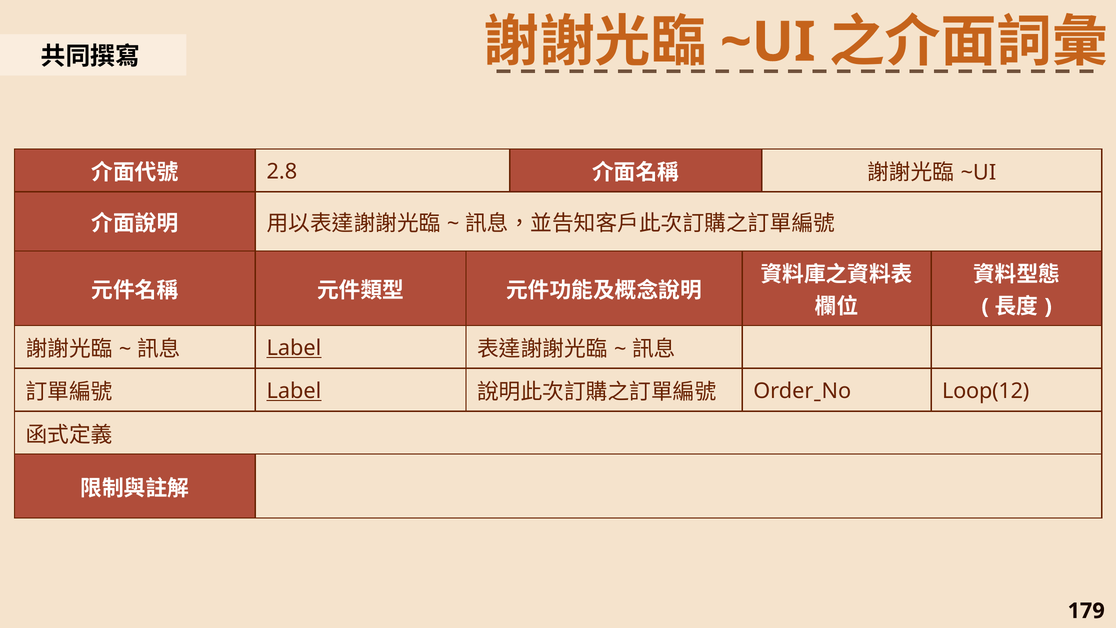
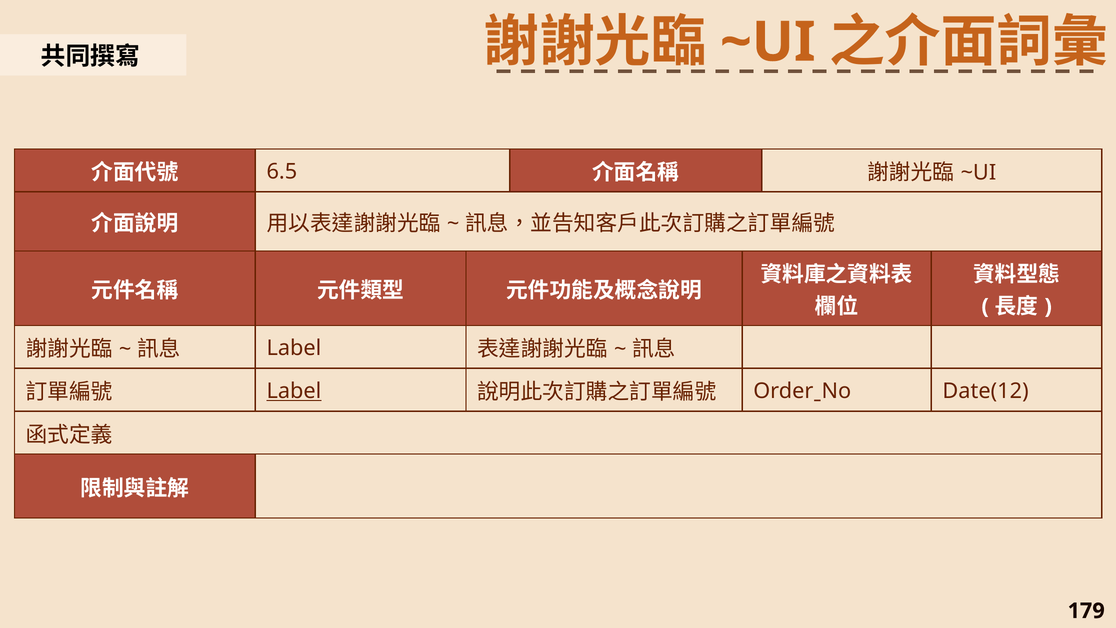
2.8: 2.8 -> 6.5 (282, 172)
Label underline: present -> none (294, 348)
Loop(12: Loop(12 -> Date(12 (986, 391)
